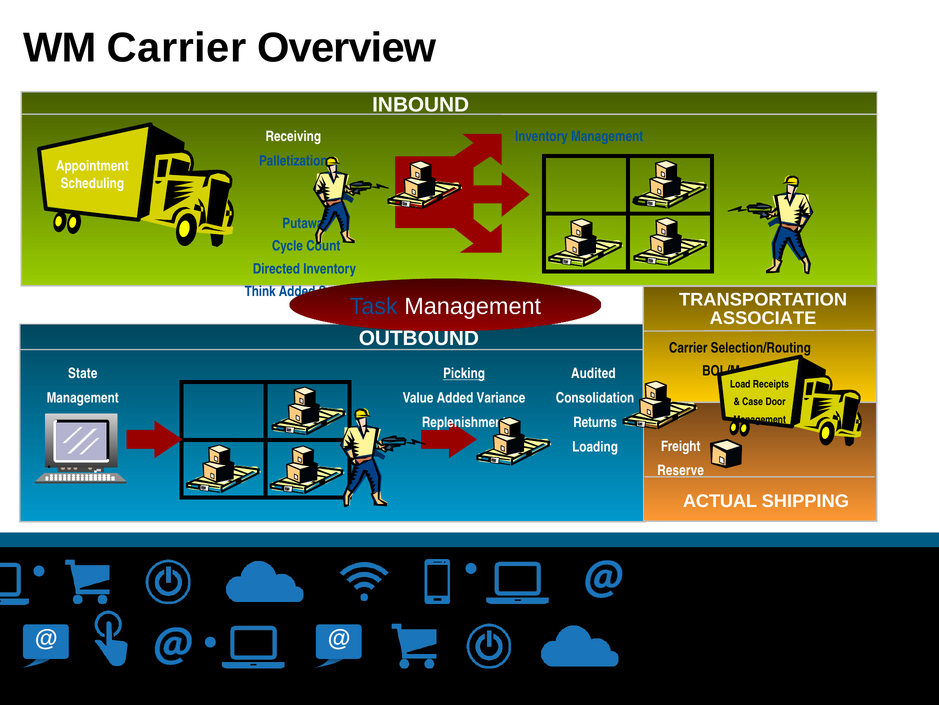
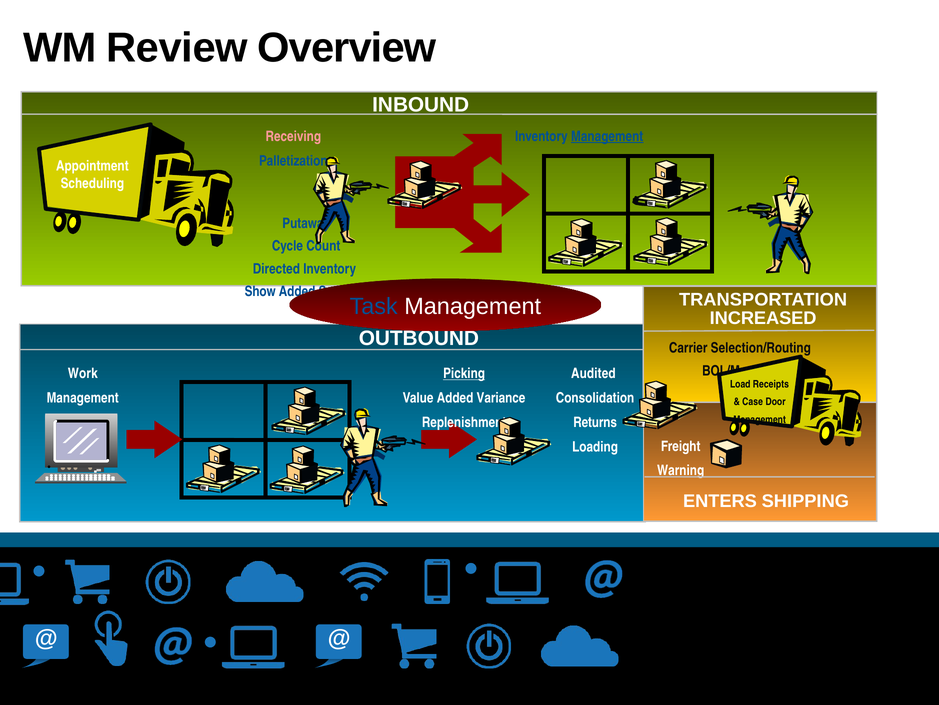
WM Carrier: Carrier -> Review (177, 48)
Receiving colour: white -> pink (293, 136)
Management underline: none -> present (607, 136)
Think: Think -> Show (260, 291)
ASSOCIATE: ASSOCIATE -> INCREASED (763, 318)
State: State -> Work (83, 373)
Reserve: Reserve -> Warning (681, 470)
ACTUAL: ACTUAL -> ENTERS (720, 501)
